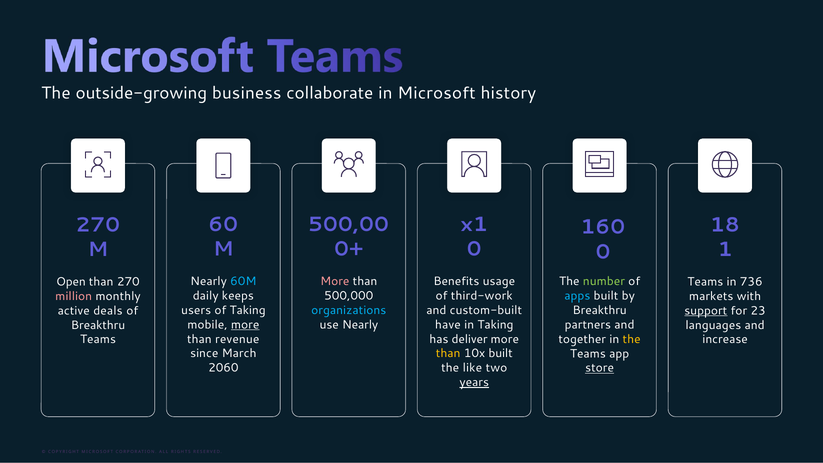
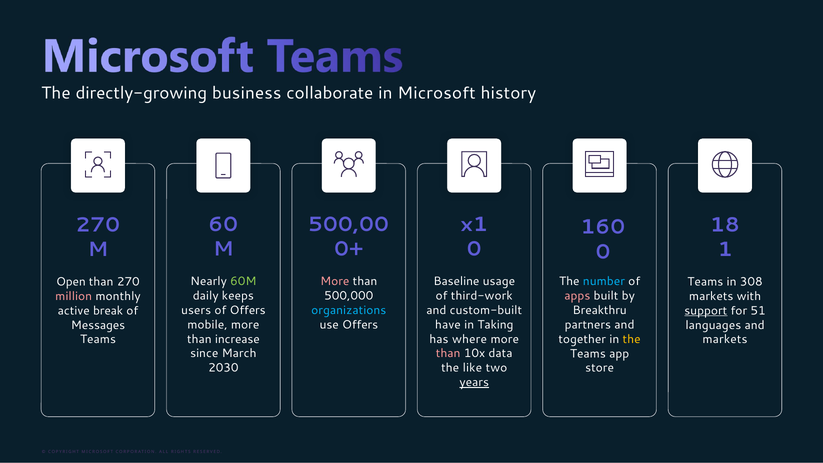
outside-growing: outside-growing -> directly-growing (141, 93)
Benefits: Benefits -> Baseline (456, 281)
60M colour: light blue -> light green (243, 281)
number colour: light green -> light blue (604, 281)
736: 736 -> 308 (751, 282)
apps colour: light blue -> pink (577, 296)
of Taking: Taking -> Offers (248, 310)
deals: deals -> break (108, 311)
23: 23 -> 51 (758, 311)
more underline: present -> none (245, 325)
use Nearly: Nearly -> Offers (360, 325)
Breakthru: Breakthru -> Messages (98, 325)
revenue: revenue -> increase (237, 339)
deliver: deliver -> where (470, 339)
increase: increase -> markets (725, 339)
than colour: yellow -> pink (448, 353)
10x built: built -> data (500, 353)
2060: 2060 -> 2030 (223, 368)
store underline: present -> none (600, 368)
